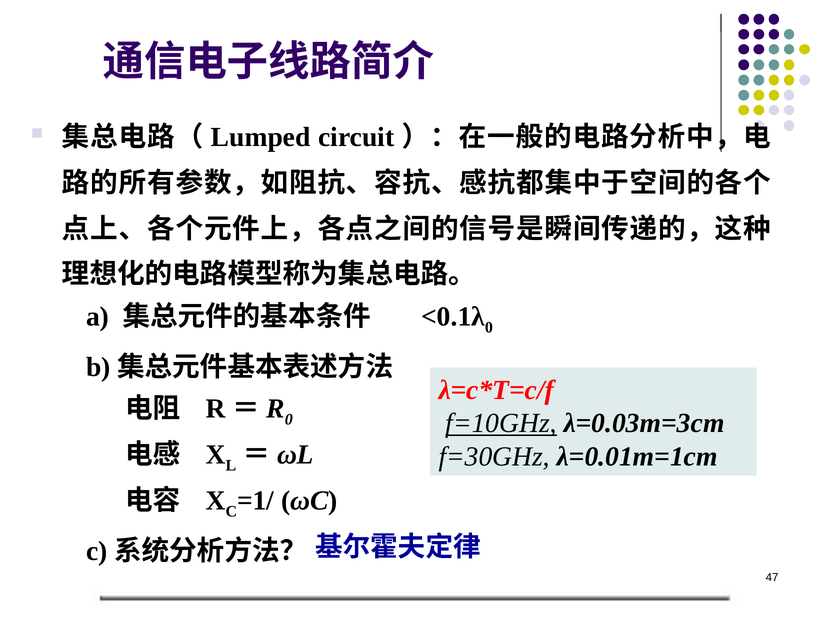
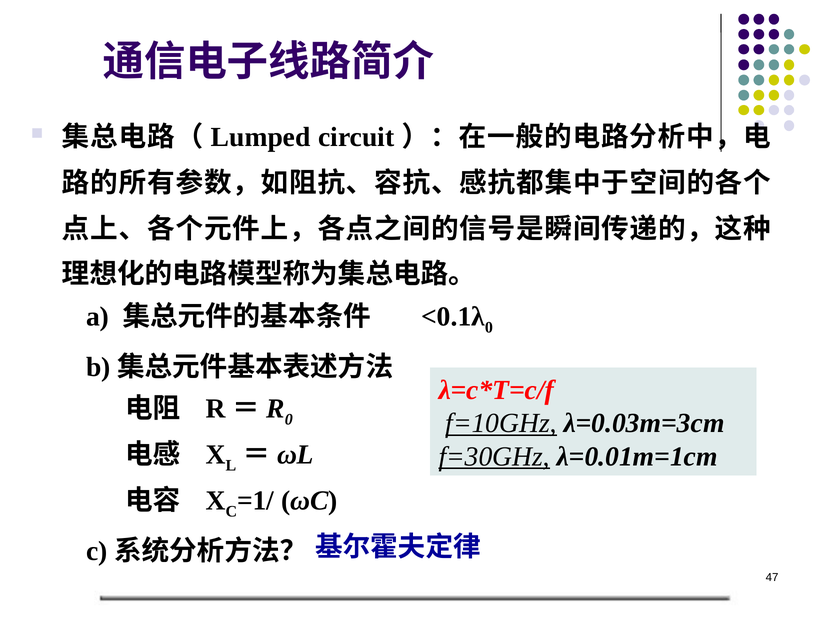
f=30GHz underline: none -> present (494, 456)
